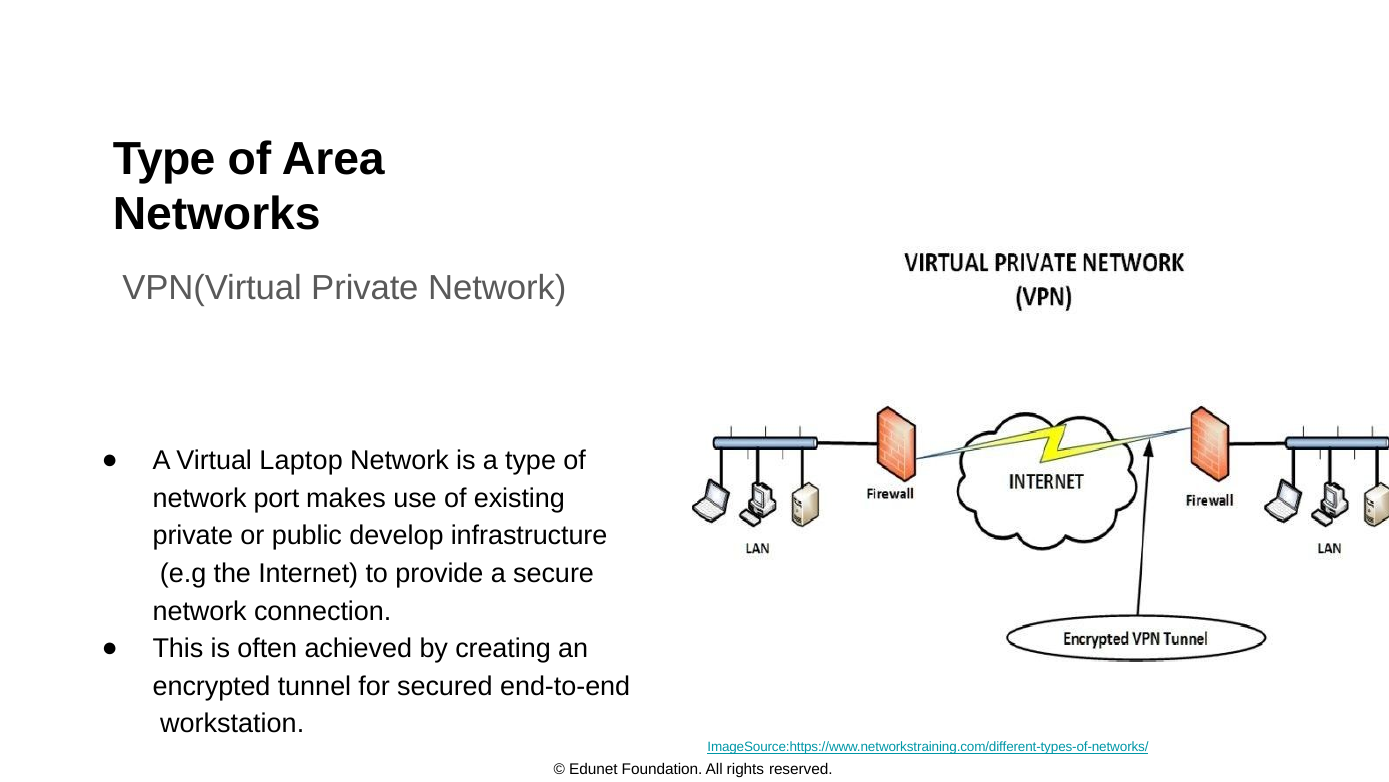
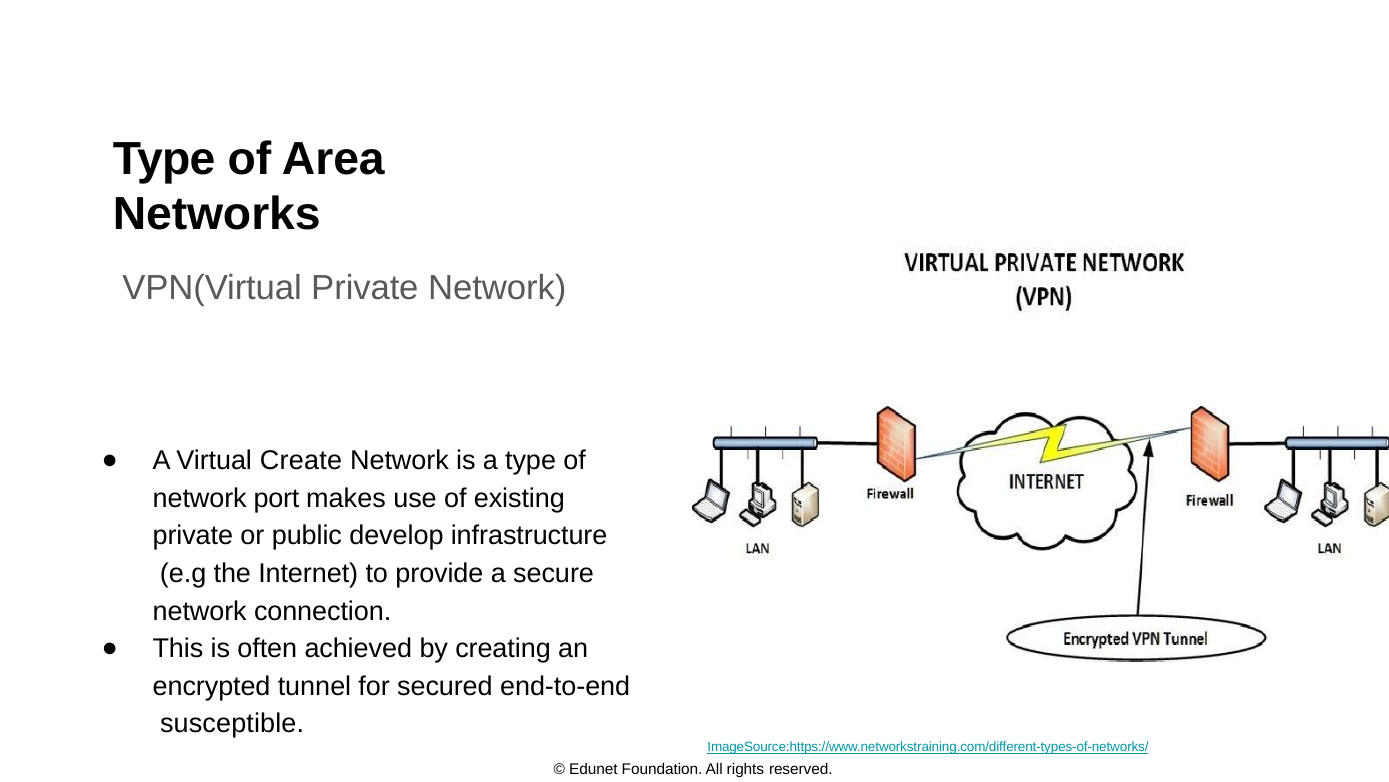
Laptop: Laptop -> Create (301, 460)
workstation: workstation -> susceptible (232, 723)
